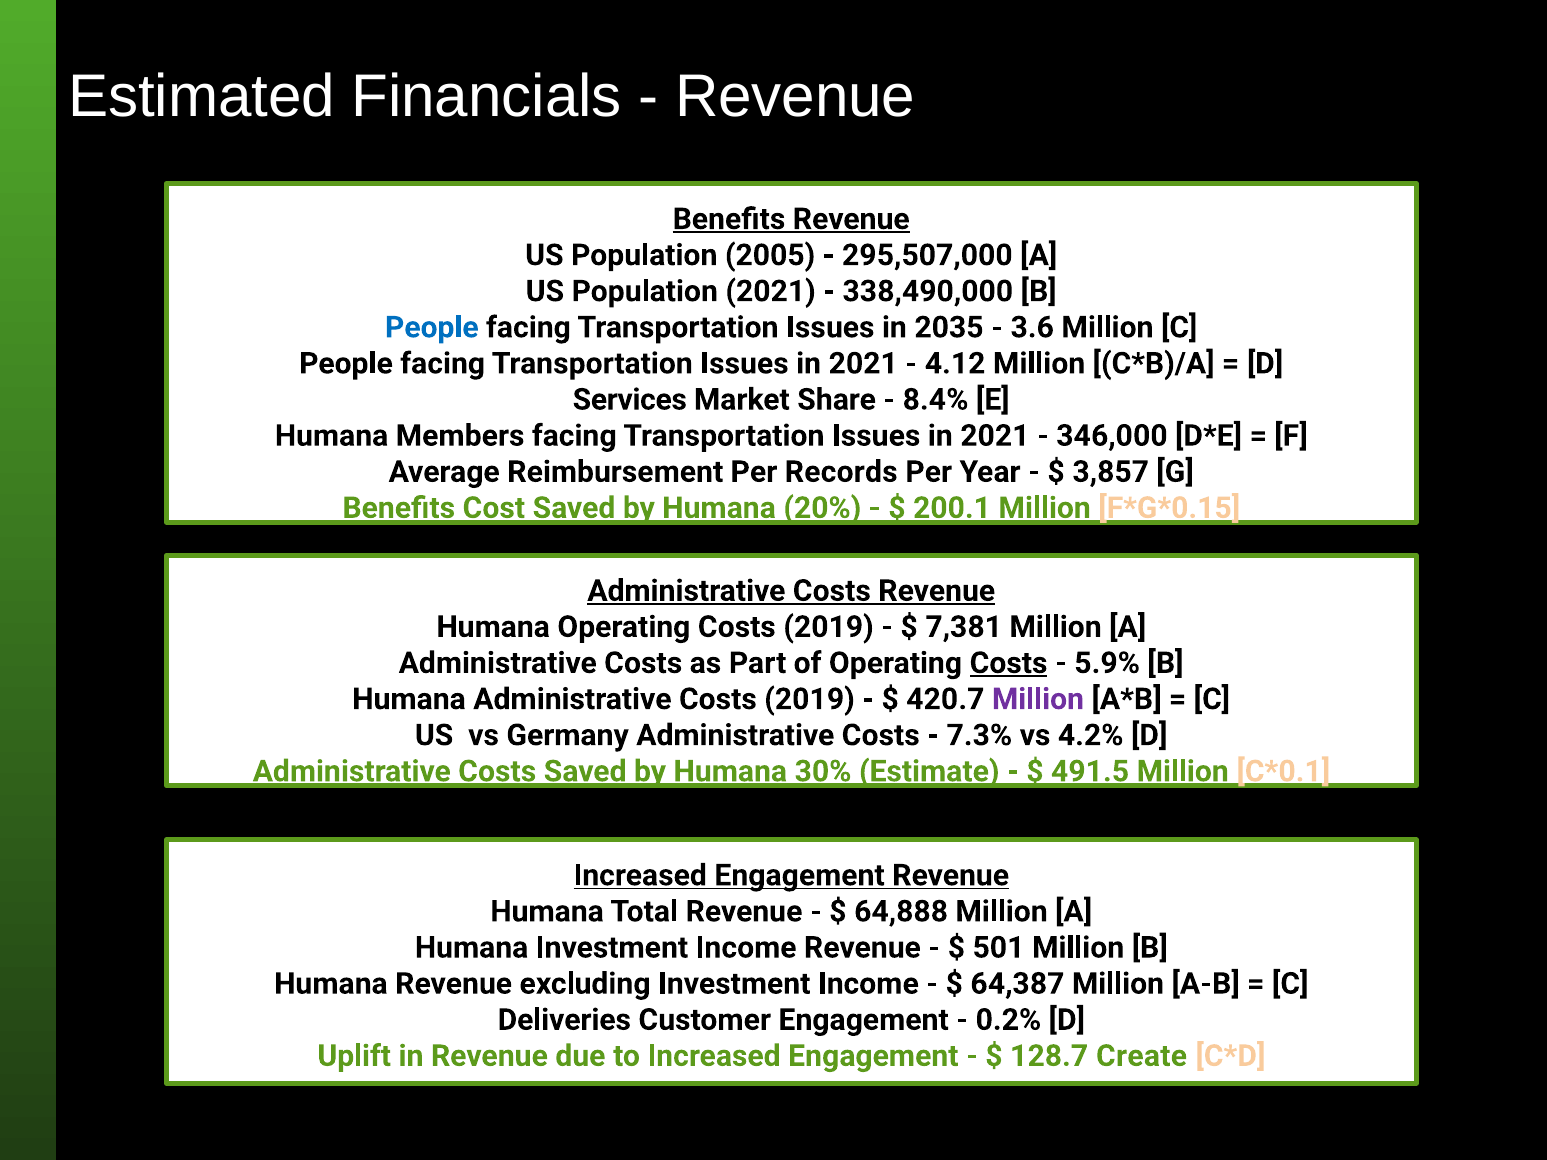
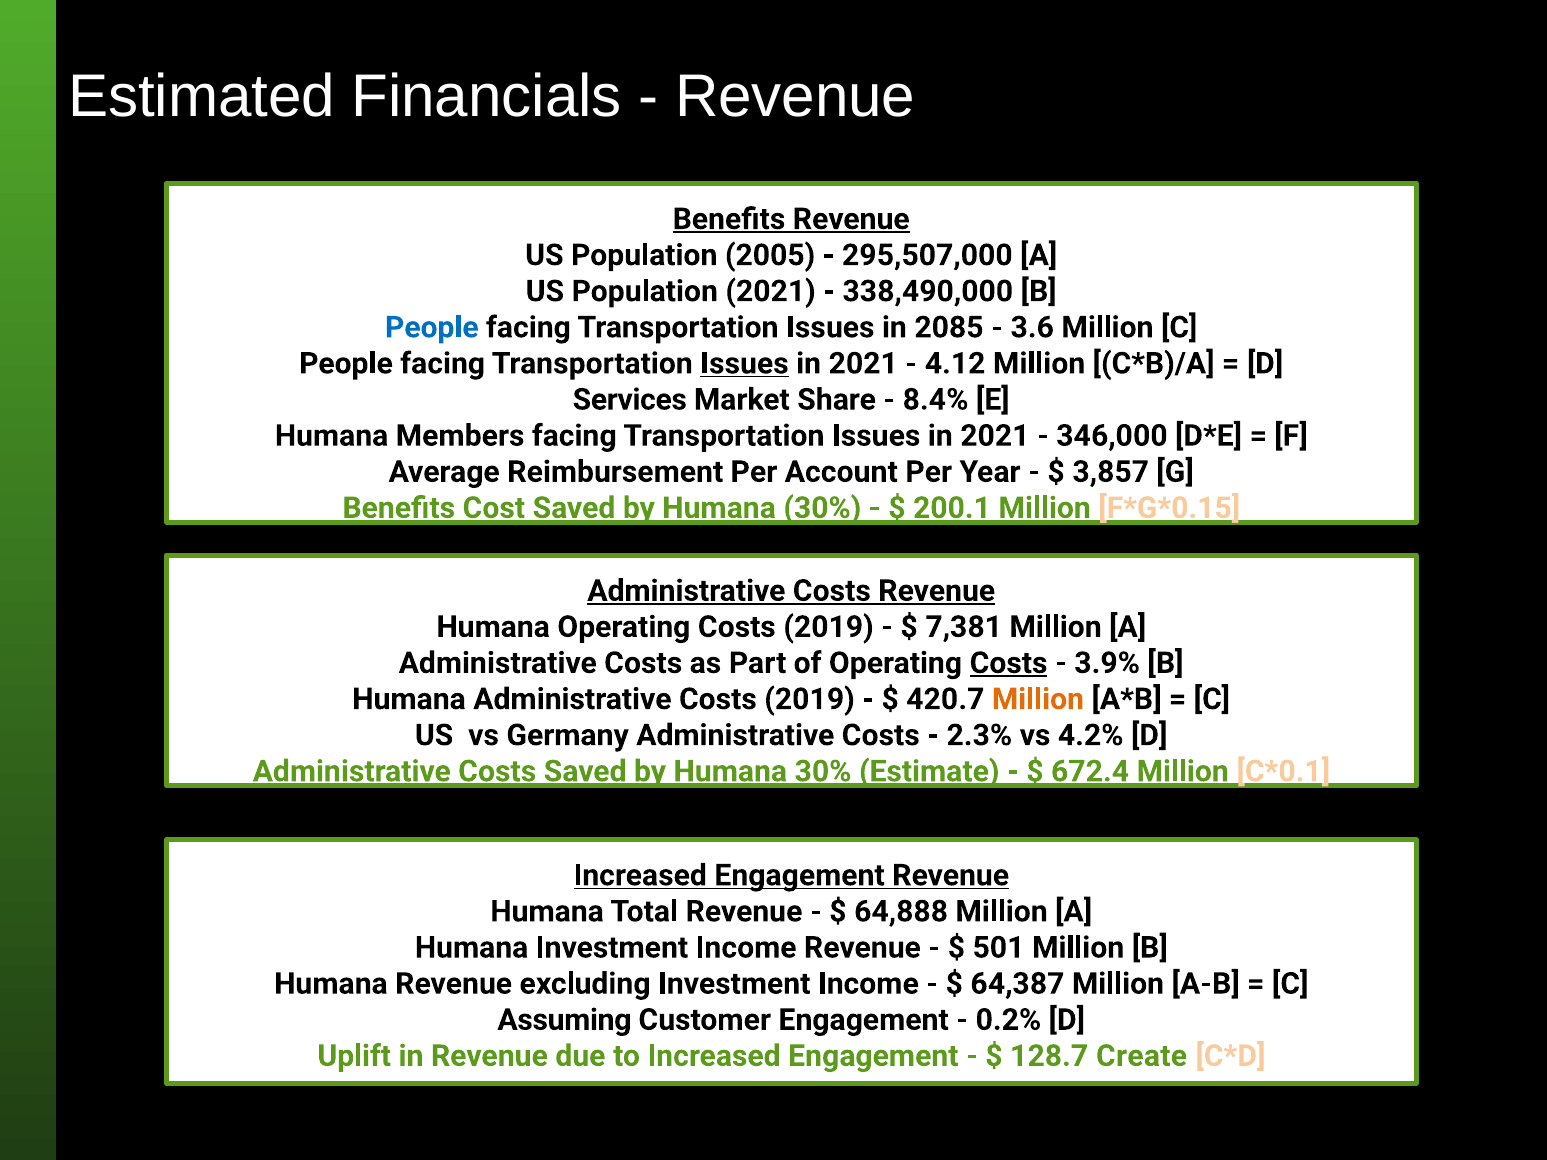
2035: 2035 -> 2085 (949, 327)
Issues underline: none -> present (744, 364)
Records: Records -> Account (841, 472)
20%: 20% -> 30% (822, 508)
5.9%: 5.9% -> 3.9% (1107, 663)
Million colour: purple -> orange (1038, 699)
7.3%: 7.3% -> 2.3% (979, 735)
491.5: 491.5 -> 672.4 (1090, 772)
Deliveries: Deliveries -> Assuming (564, 1020)
